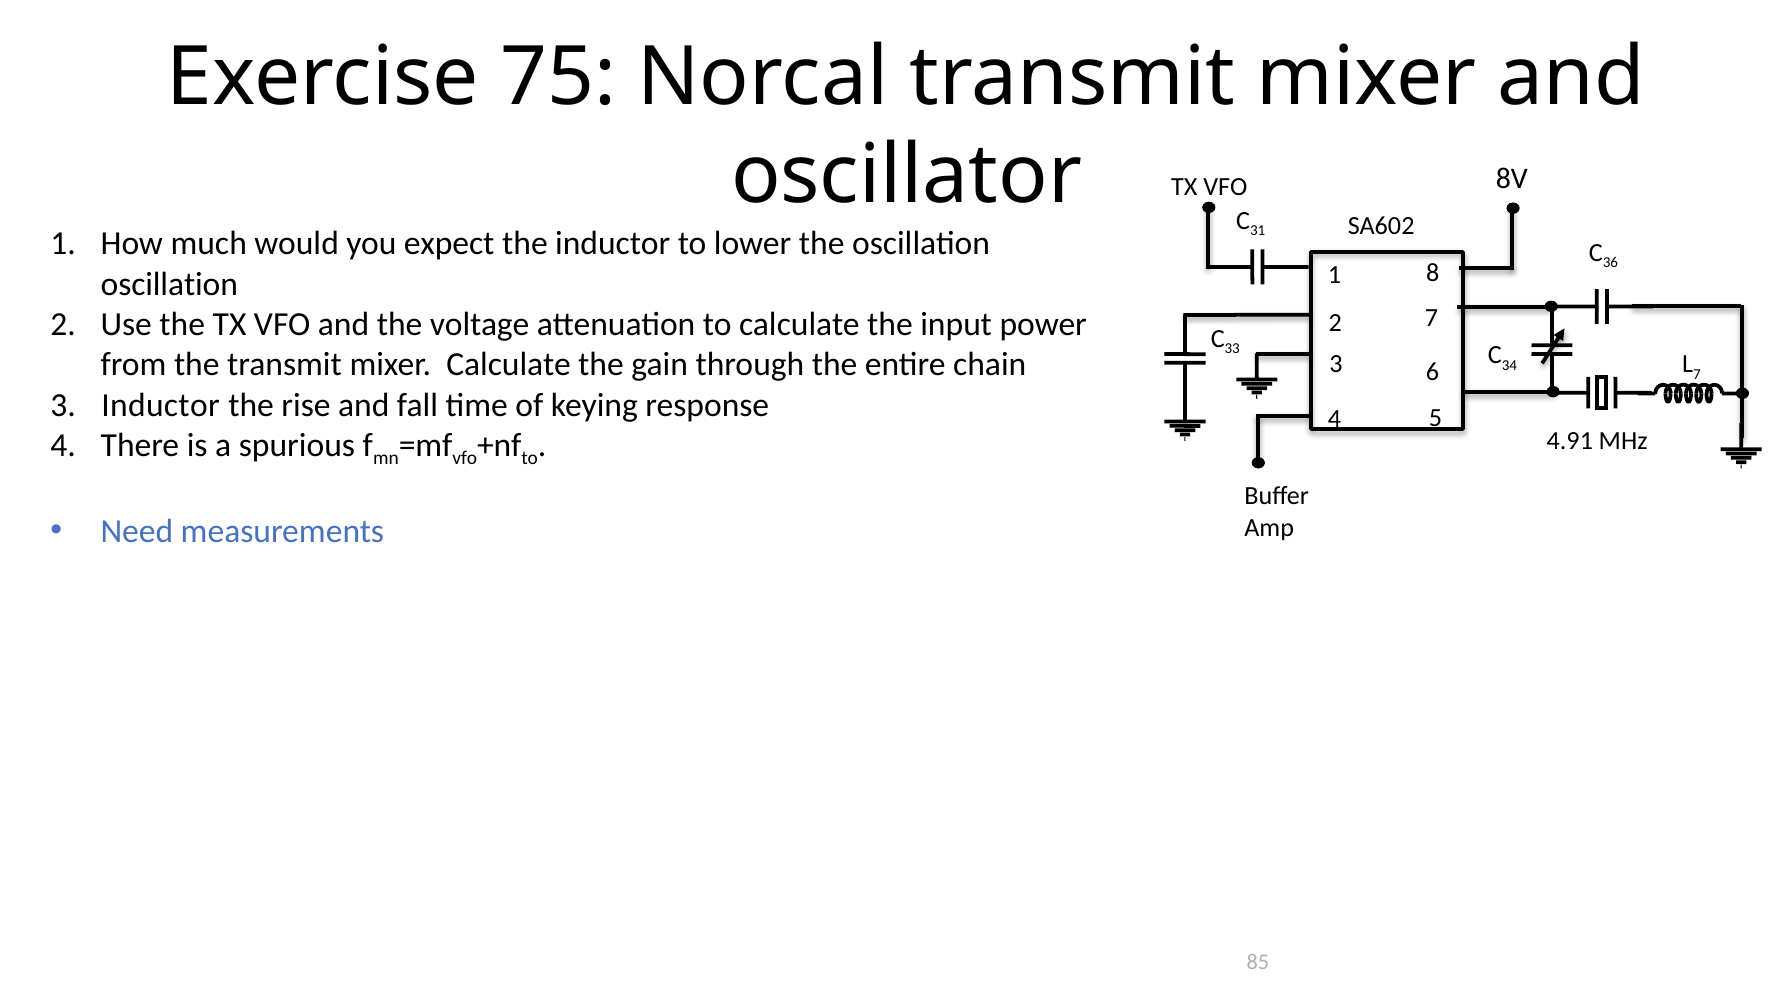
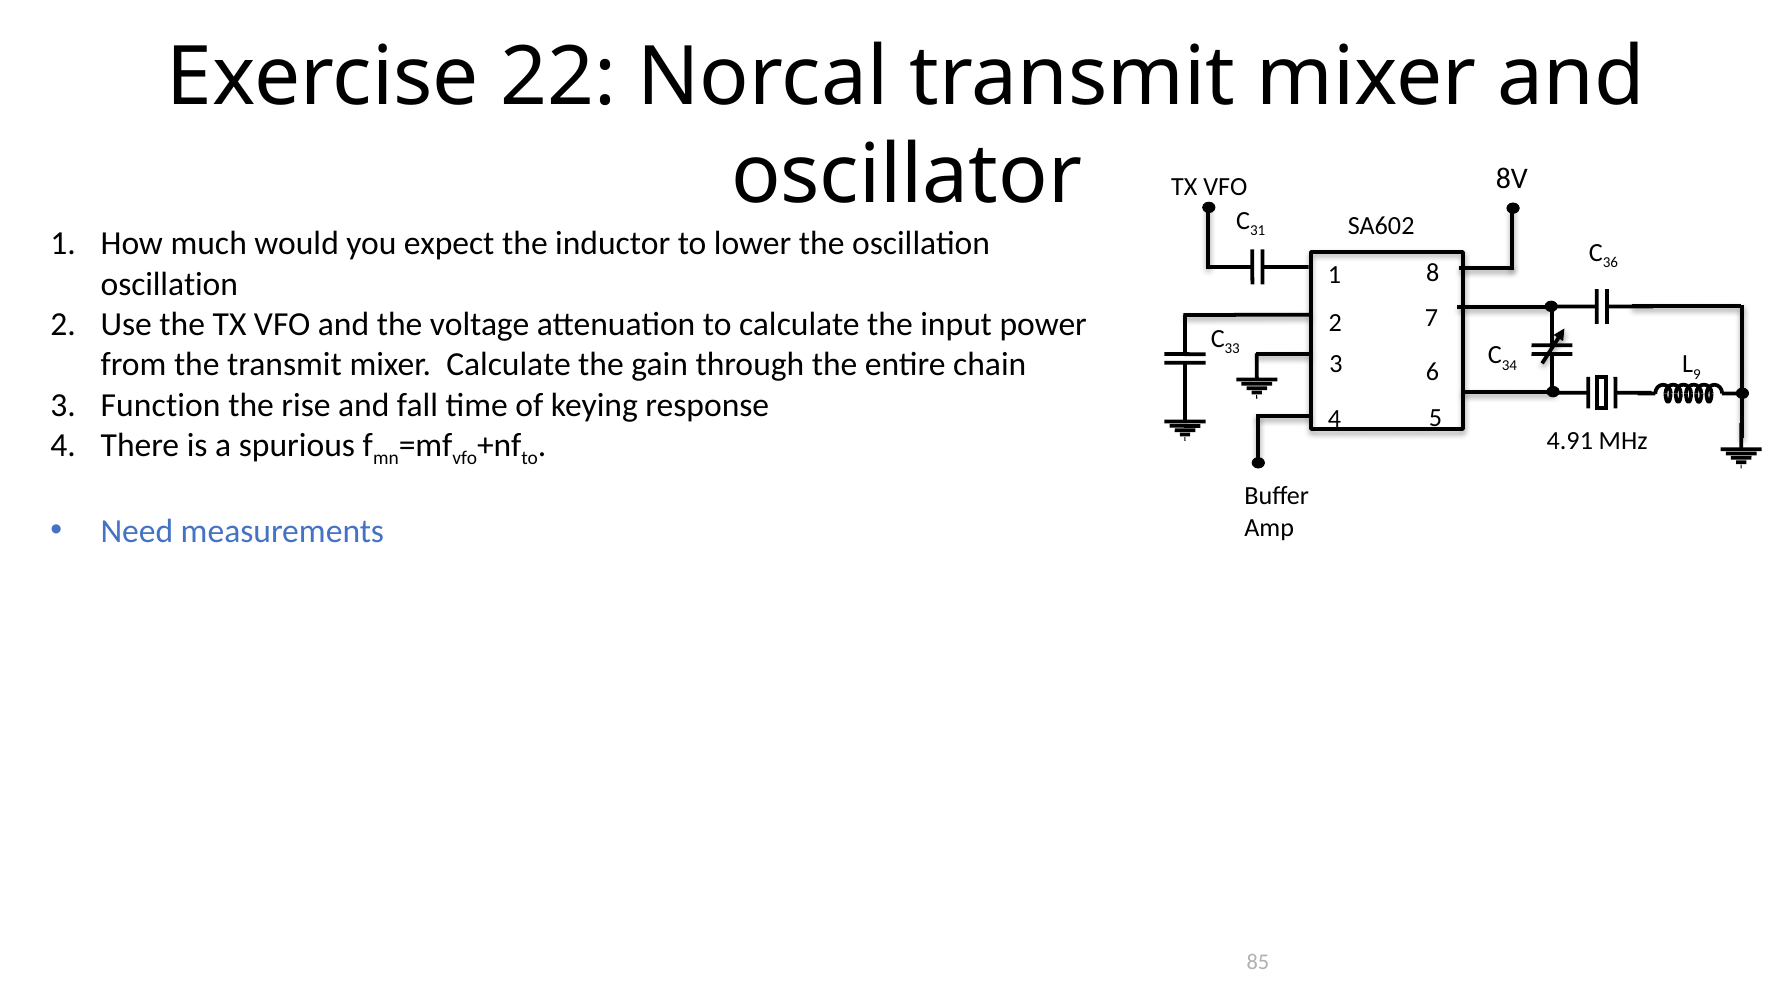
75: 75 -> 22 (558, 77)
7: 7 -> 9 (1697, 374)
3 Inductor: Inductor -> Function (161, 405)
